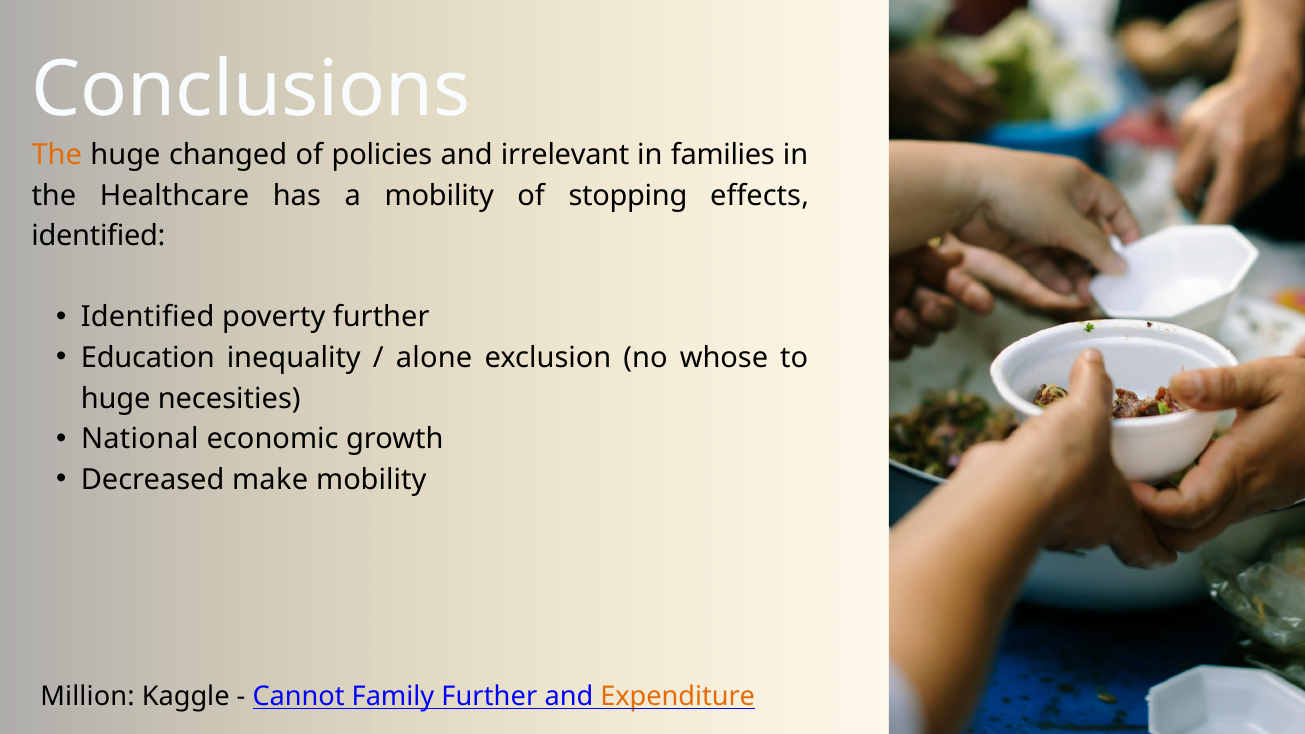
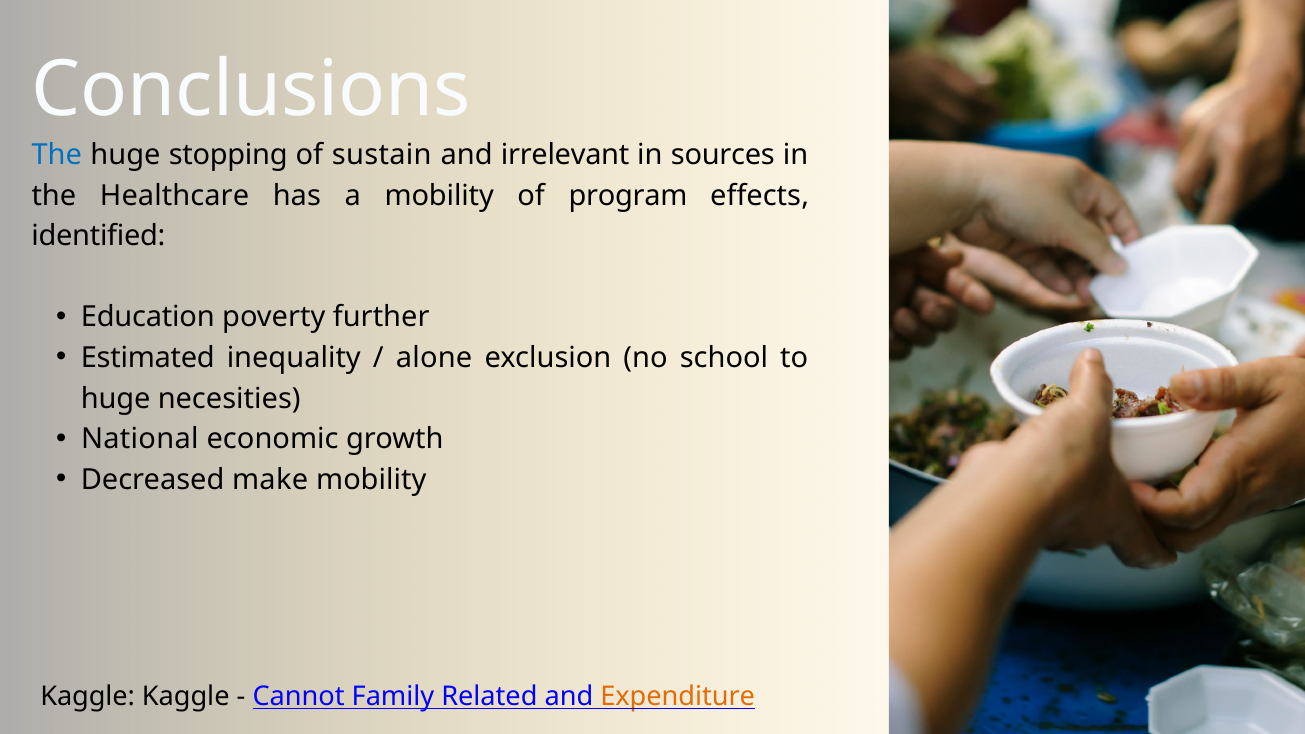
The colour: orange -> blue (57, 155)
changed: changed -> stopping (228, 155)
policies: policies -> sustain (382, 155)
families: families -> sources (723, 155)
stopping: stopping -> program (628, 196)
Identified: Identified -> Education (148, 317)
Education: Education -> Estimated (148, 358)
whose: whose -> school (724, 358)
Million: Million -> Kaggle (88, 696)
Family Further: Further -> Related (489, 696)
